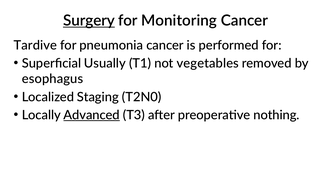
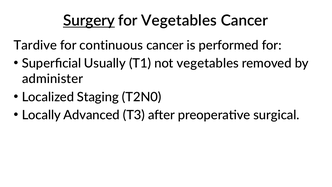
for Monitoring: Monitoring -> Vegetables (179, 21)
pneumonia: pneumonia -> continuous (111, 45)
esophagus: esophagus -> administer (53, 79)
Advanced underline: present -> none (92, 115)
nothing: nothing -> surgical (276, 115)
